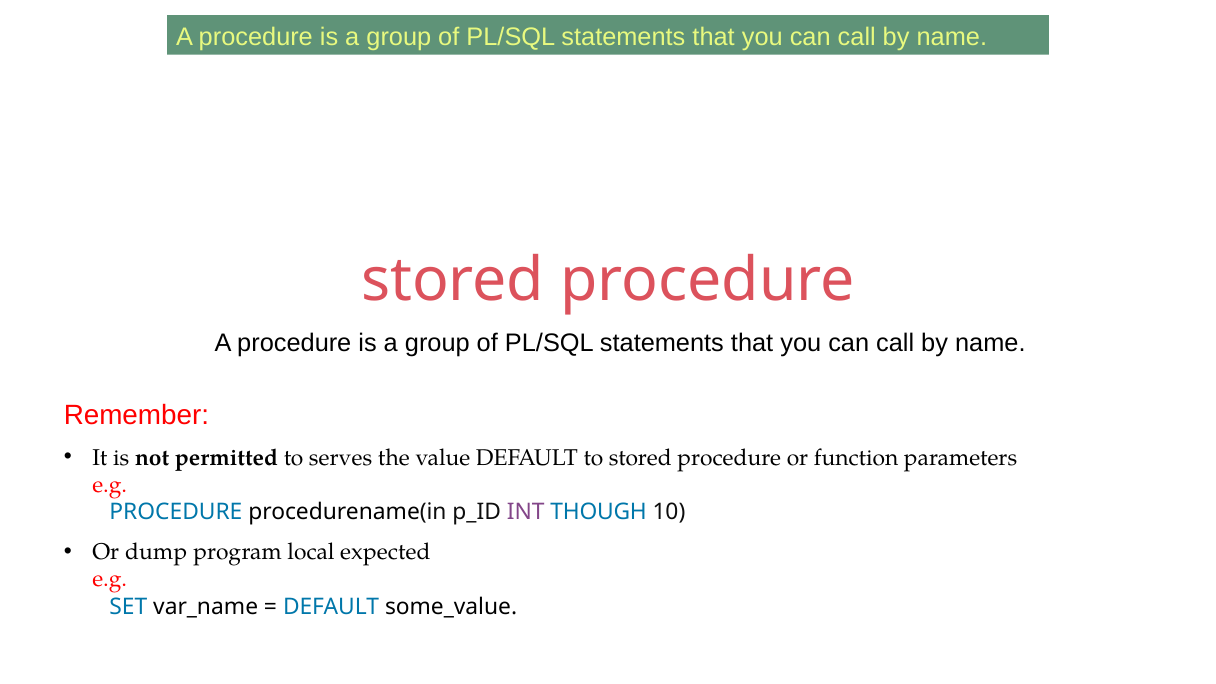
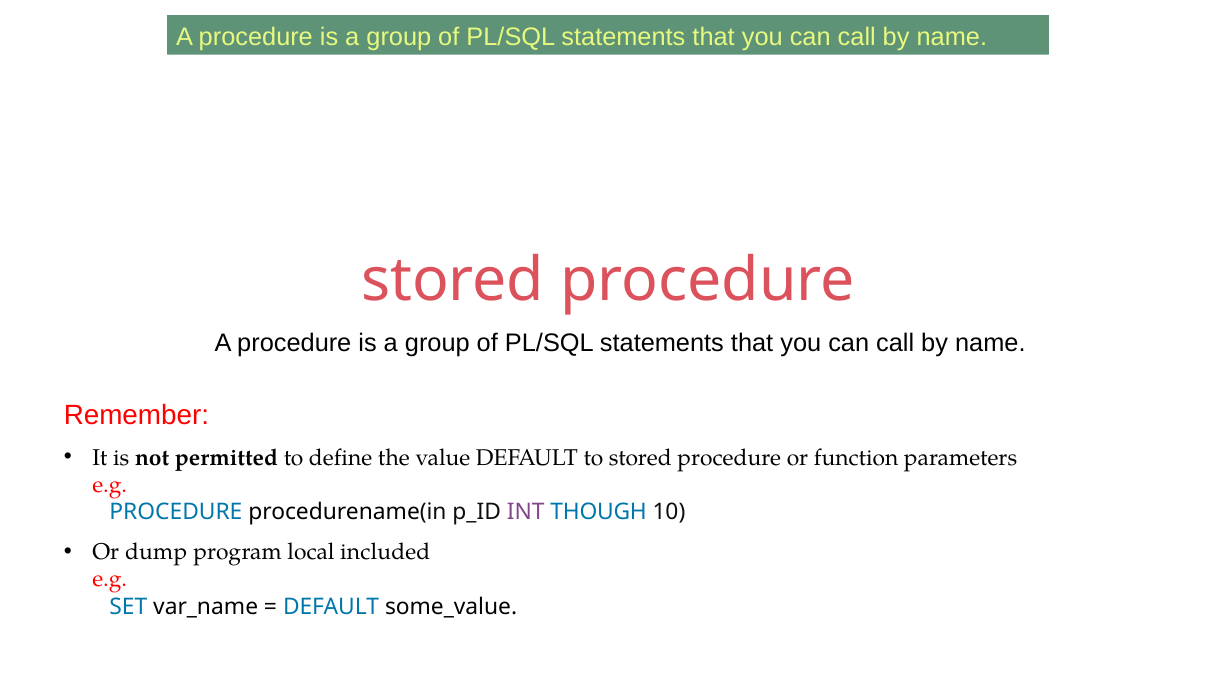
serves: serves -> define (341, 458)
expected: expected -> included (385, 552)
